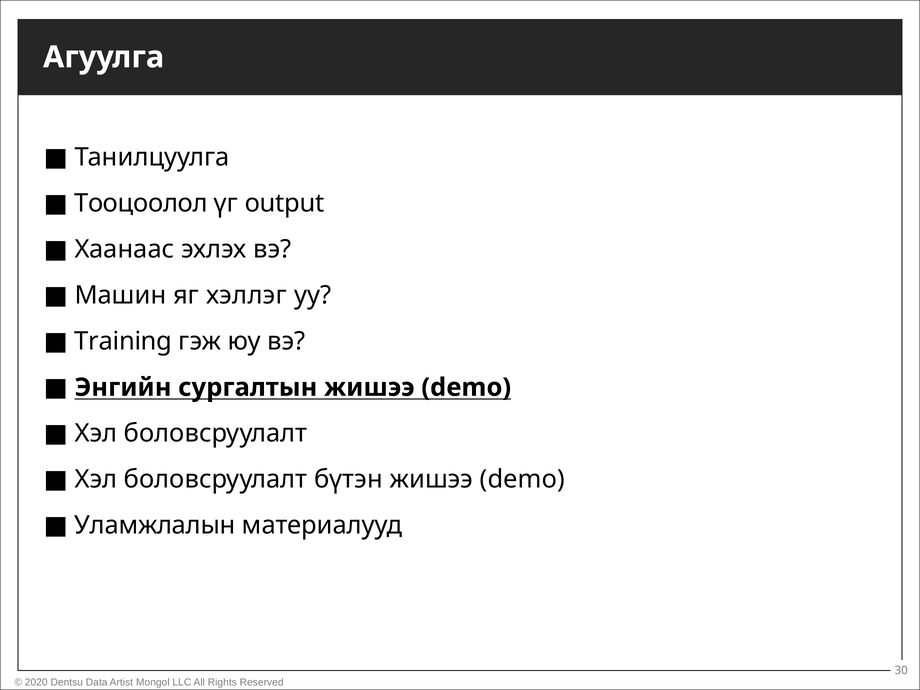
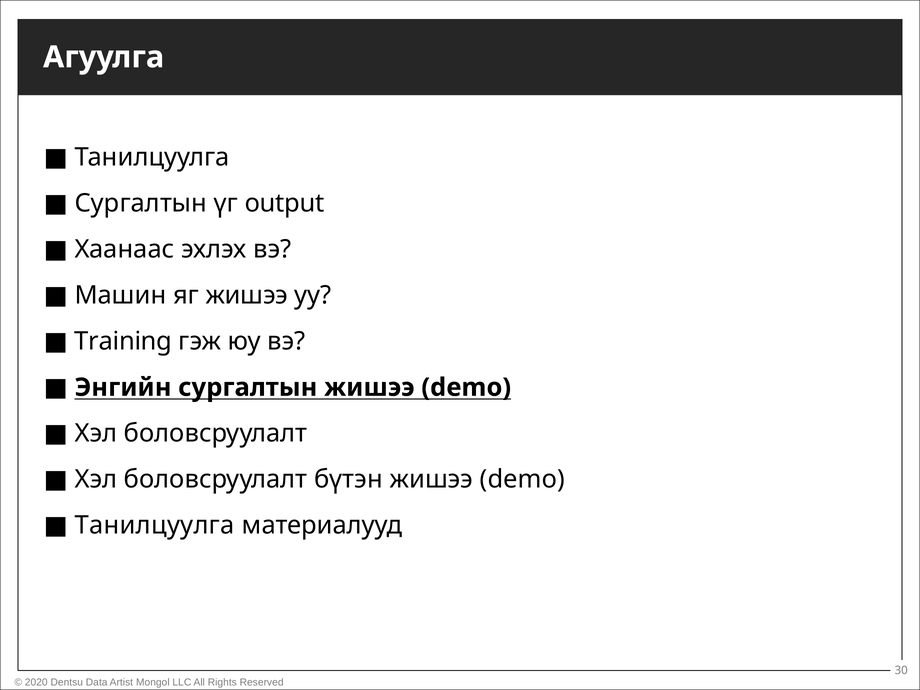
Тооцоолол: Тооцоолол -> Сургалтын (141, 203)
яг хэллэг: хэллэг -> жишээ (247, 295)
Уламжлалын: Уламжлалын -> Танилцуулга (155, 525)
